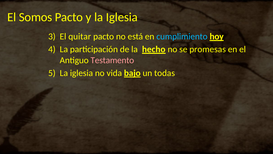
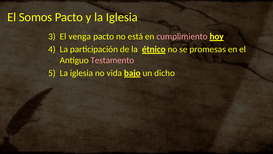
quitar: quitar -> venga (80, 36)
cumplimiento colour: light blue -> pink (182, 36)
hecho: hecho -> étnico (154, 49)
todas: todas -> dicho (165, 73)
